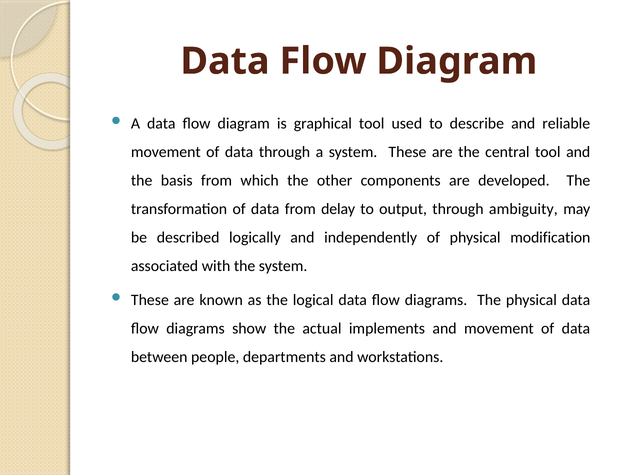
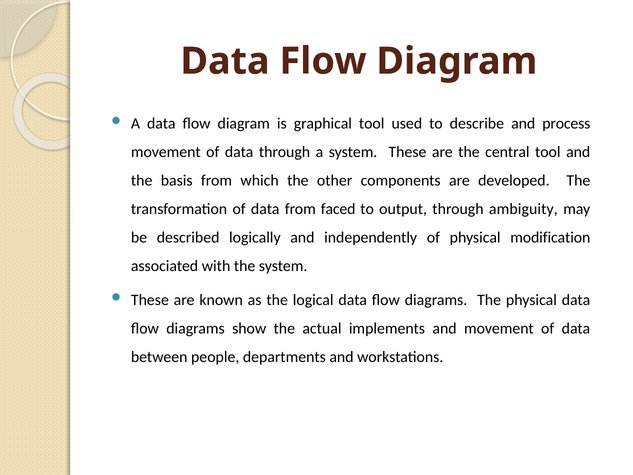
reliable: reliable -> process (566, 123)
delay: delay -> faced (338, 209)
